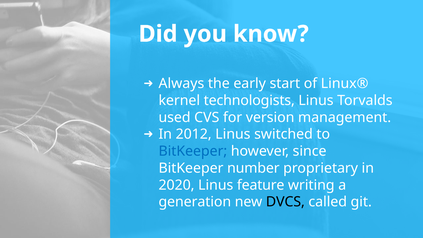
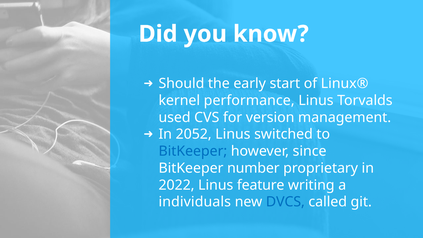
Always: Always -> Should (181, 84)
technologists: technologists -> performance (249, 100)
2012: 2012 -> 2052 (194, 134)
2020: 2020 -> 2022 (177, 185)
generation: generation -> individuals (195, 202)
DVCS colour: black -> blue (285, 202)
